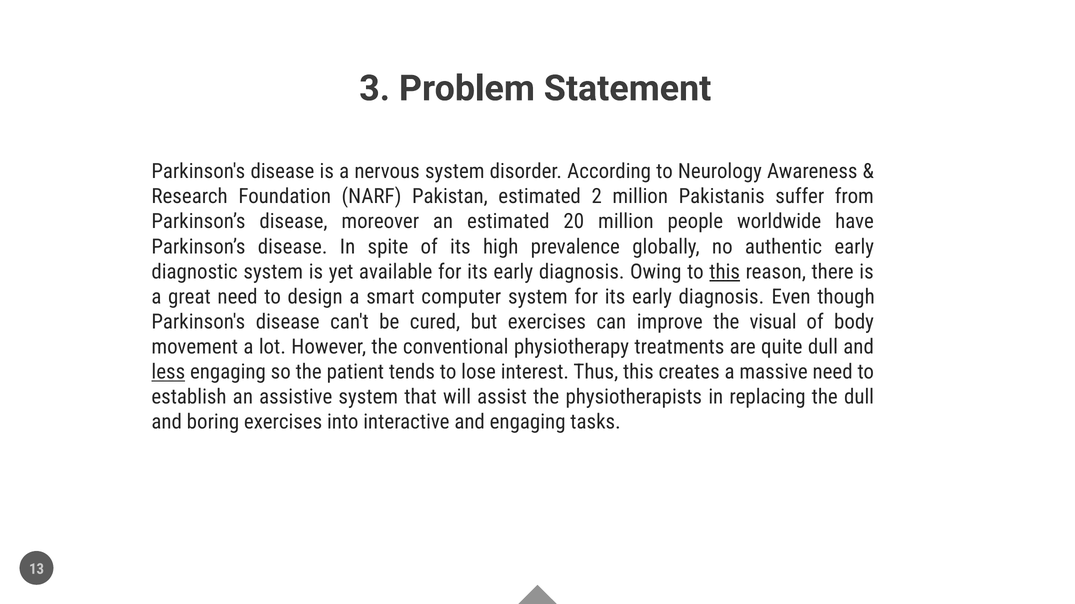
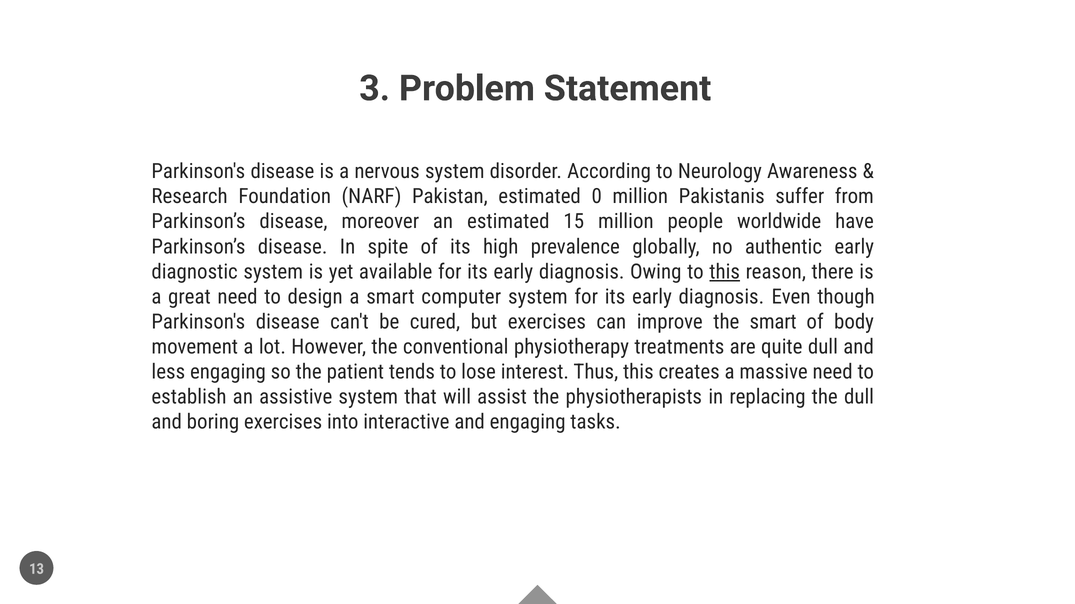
2: 2 -> 0 (597, 197)
20: 20 -> 15 (574, 222)
the visual: visual -> smart (773, 322)
less underline: present -> none (168, 372)
